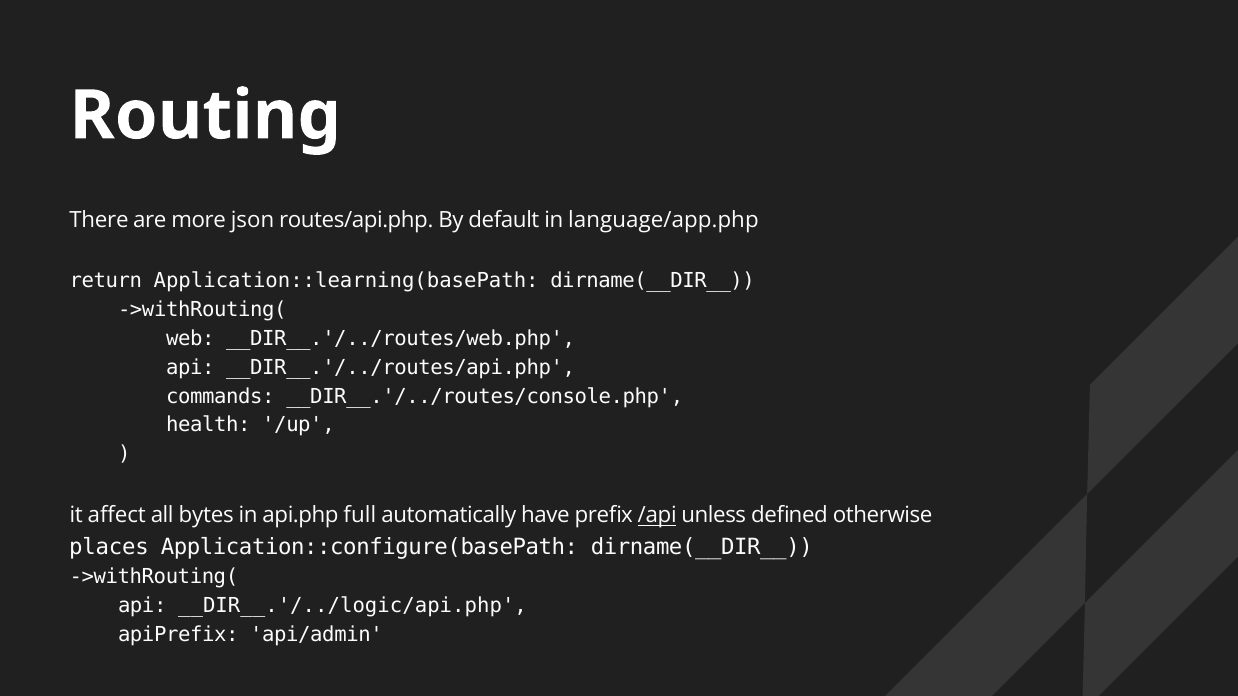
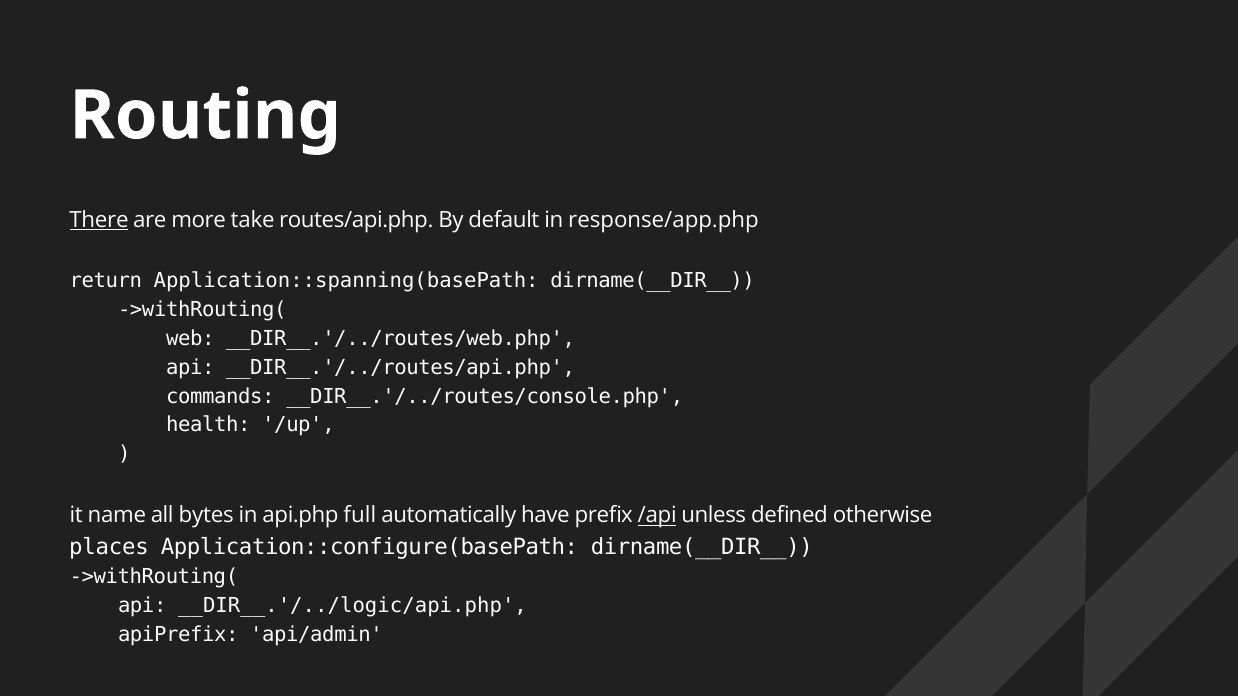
There underline: none -> present (99, 220)
json: json -> take (253, 220)
language/app.php: language/app.php -> response/app.php (663, 220)
Application::learning(basePath: Application::learning(basePath -> Application::spanning(basePath (346, 281)
affect: affect -> name (117, 516)
